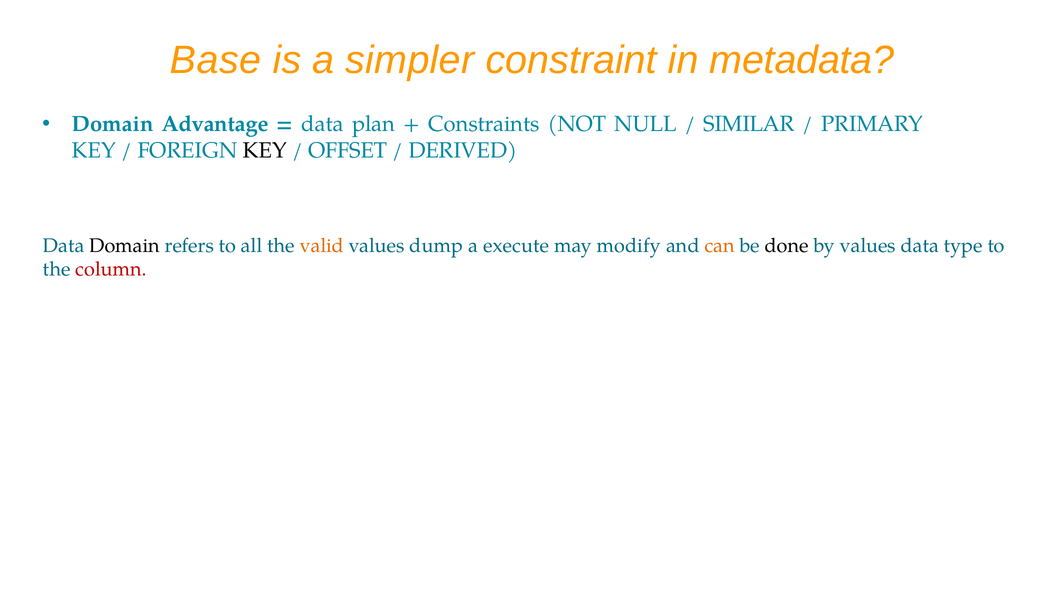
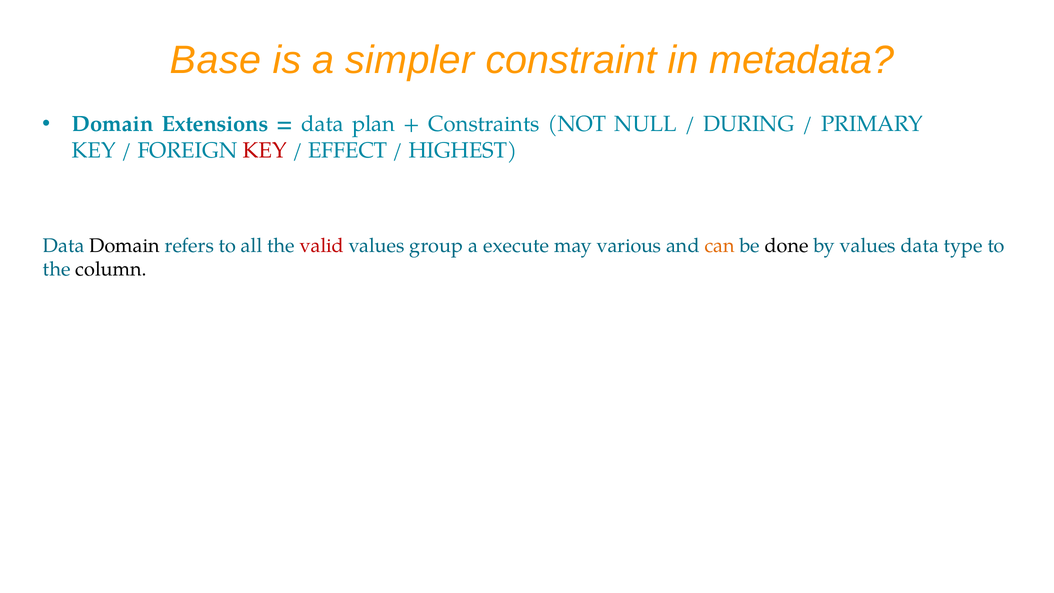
Advantage: Advantage -> Extensions (215, 124)
SIMILAR: SIMILAR -> DURING (749, 124)
KEY colour: black -> red (265, 150)
OFFSET: OFFSET -> EFFECT (348, 150)
DERIVED: DERIVED -> HIGHEST (463, 150)
valid colour: orange -> red (322, 246)
dump: dump -> group (436, 246)
modify: modify -> various (629, 246)
column colour: red -> black (111, 269)
